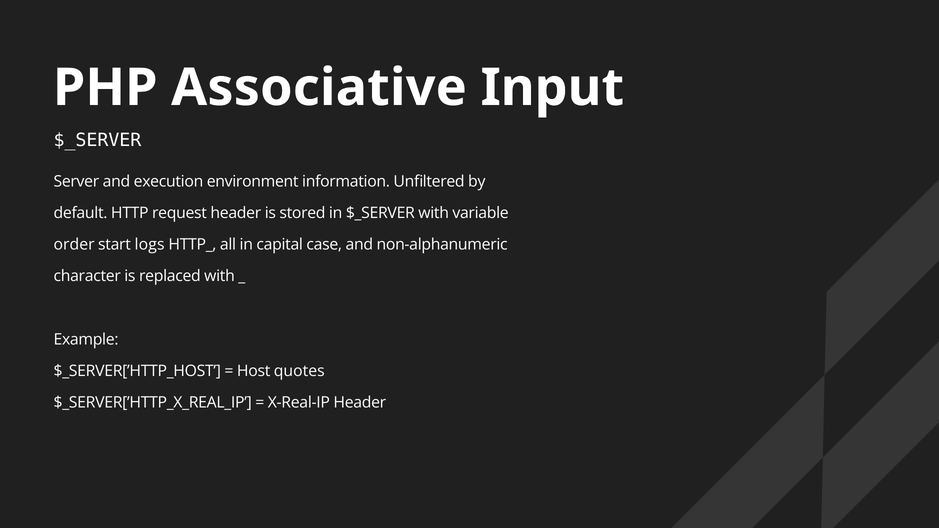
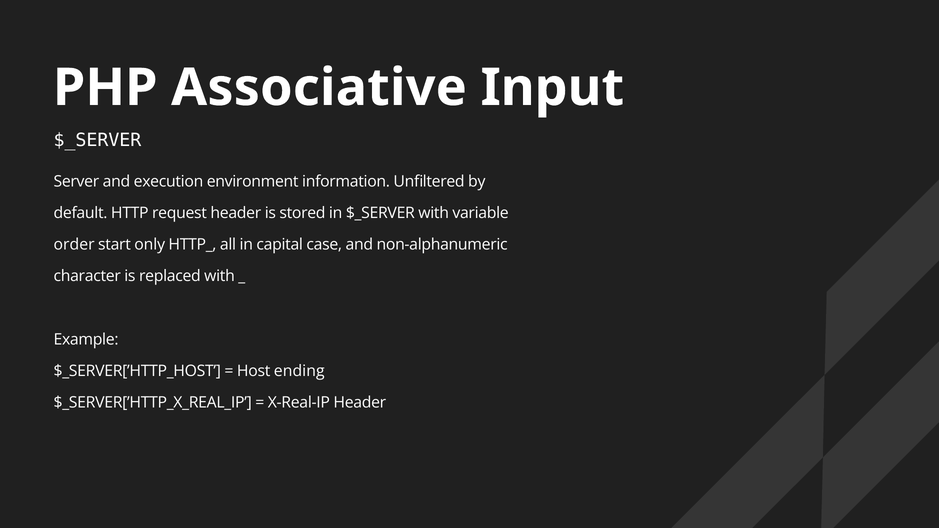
logs: logs -> only (150, 245)
quotes: quotes -> ending (299, 371)
